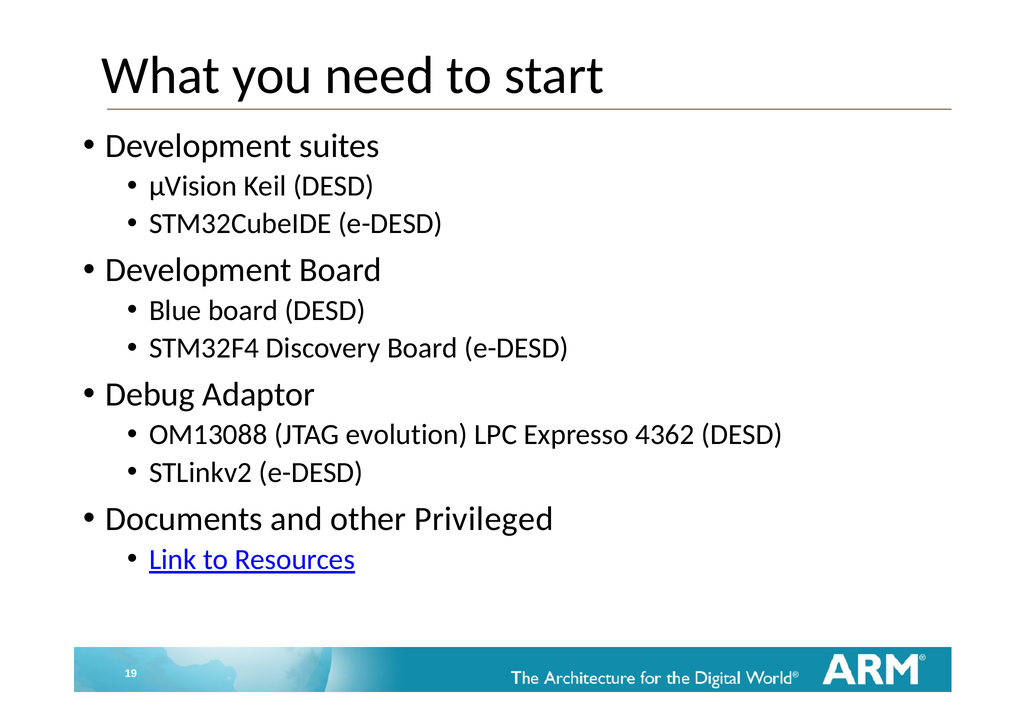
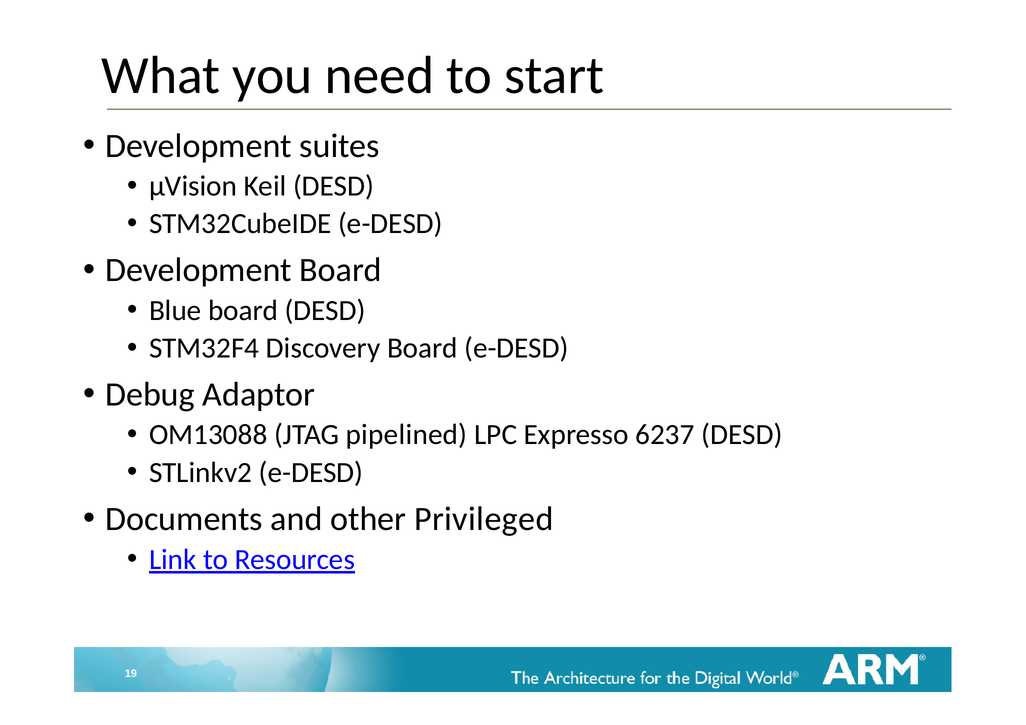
evolution: evolution -> pipelined (407, 435)
4362: 4362 -> 6237 (665, 435)
